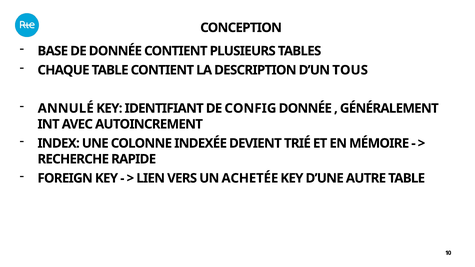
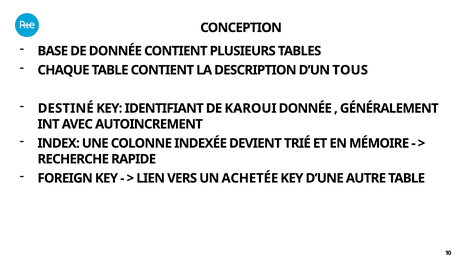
ANNULÉ: ANNULÉ -> DESTINÉ (66, 108)
CONFIG: CONFIG -> KAROUI (250, 108)
